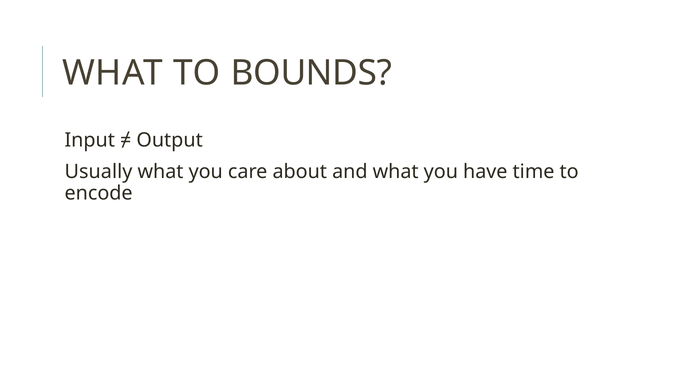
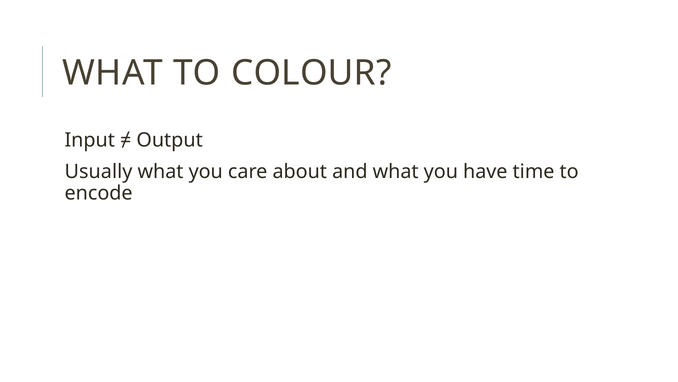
BOUNDS: BOUNDS -> COLOUR (311, 73)
